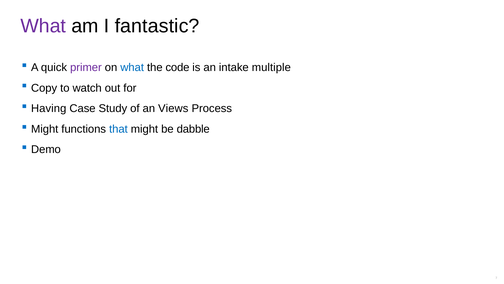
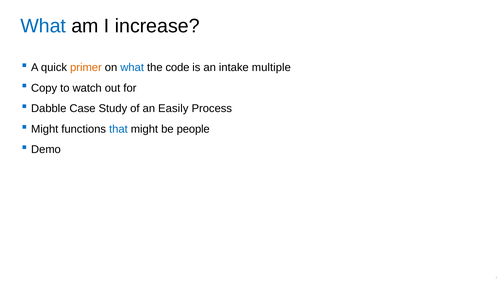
What colour: purple -> blue (43, 26)
fantastic: fantastic -> increase (157, 26)
primer colour: purple -> orange (86, 67)
Having: Having -> Dabble (49, 108)
Views: Views -> Easily (173, 108)
dabble: dabble -> people (193, 129)
